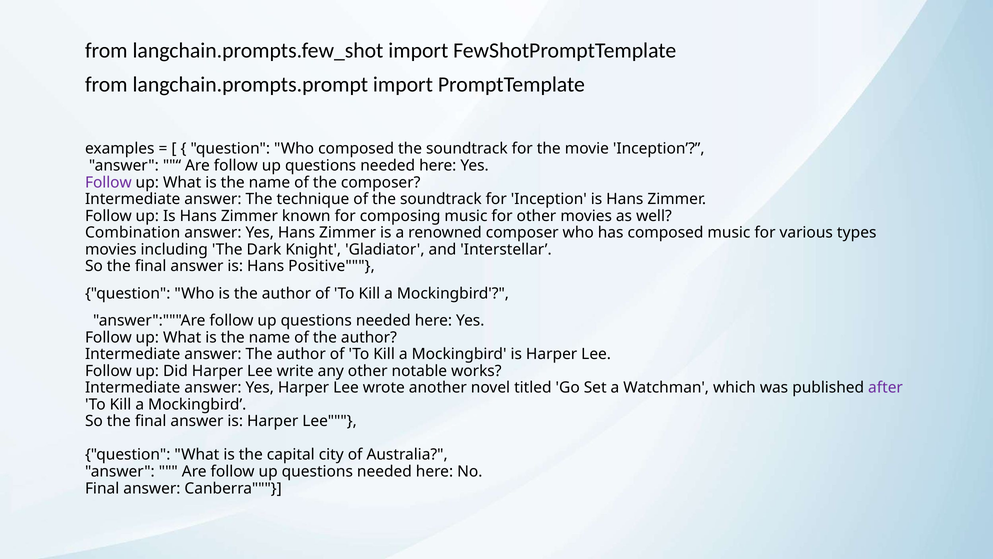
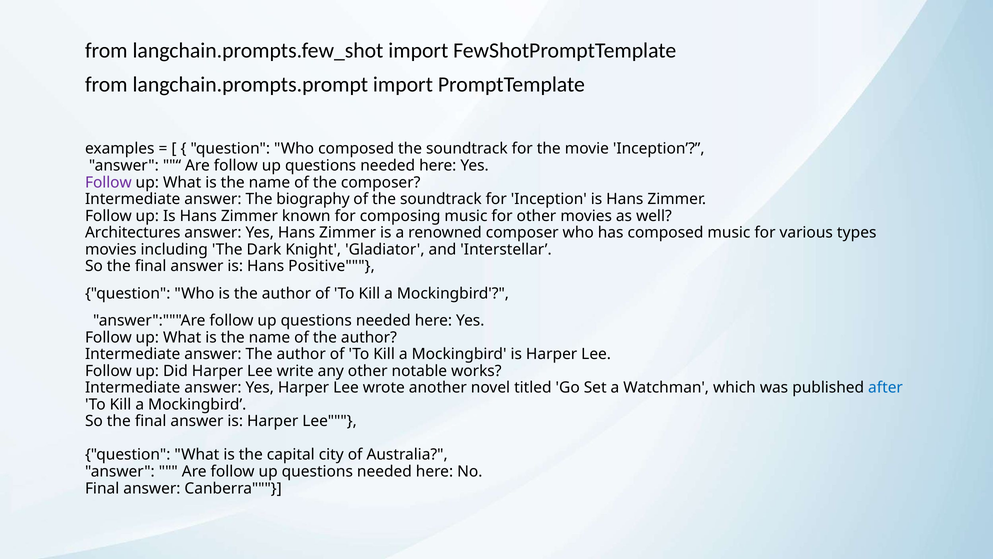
technique: technique -> biography (313, 199)
Combination: Combination -> Architectures (133, 233)
after colour: purple -> blue (886, 387)
